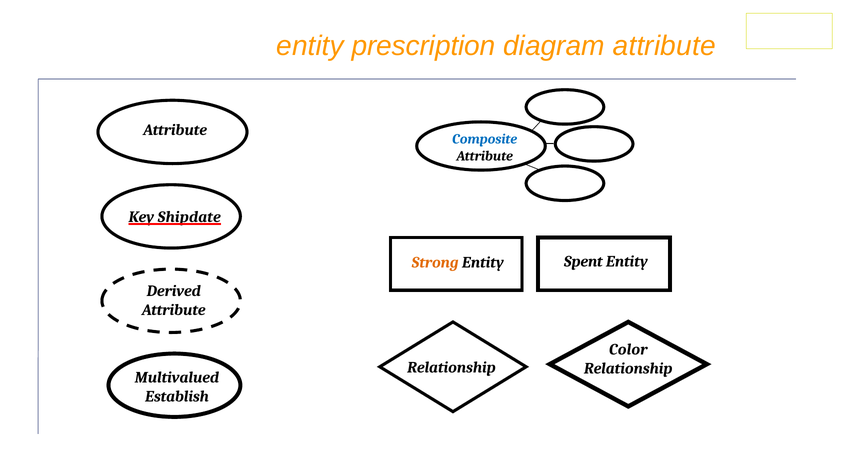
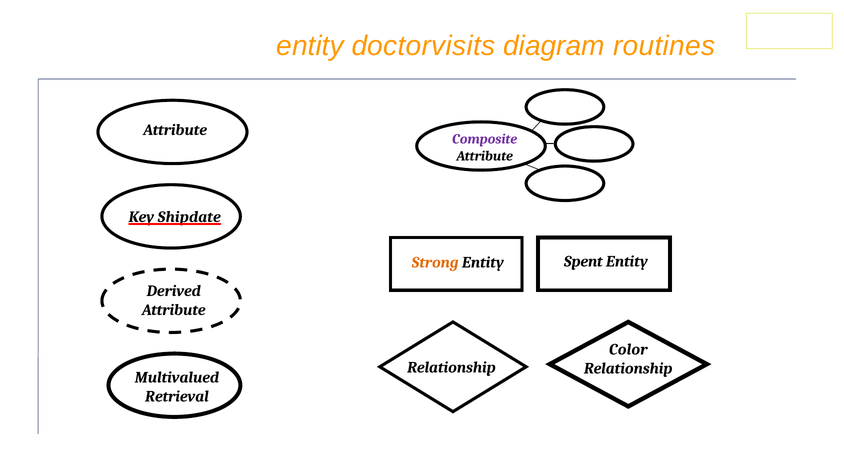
prescription: prescription -> doctorvisits (423, 46)
diagram attribute: attribute -> routines (664, 46)
Composite colour: blue -> purple (485, 139)
Establish: Establish -> Retrieval (177, 396)
